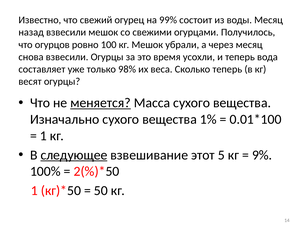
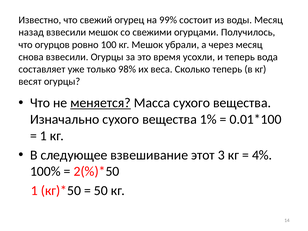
следующее underline: present -> none (74, 155)
5: 5 -> 3 (221, 155)
9%: 9% -> 4% (262, 155)
